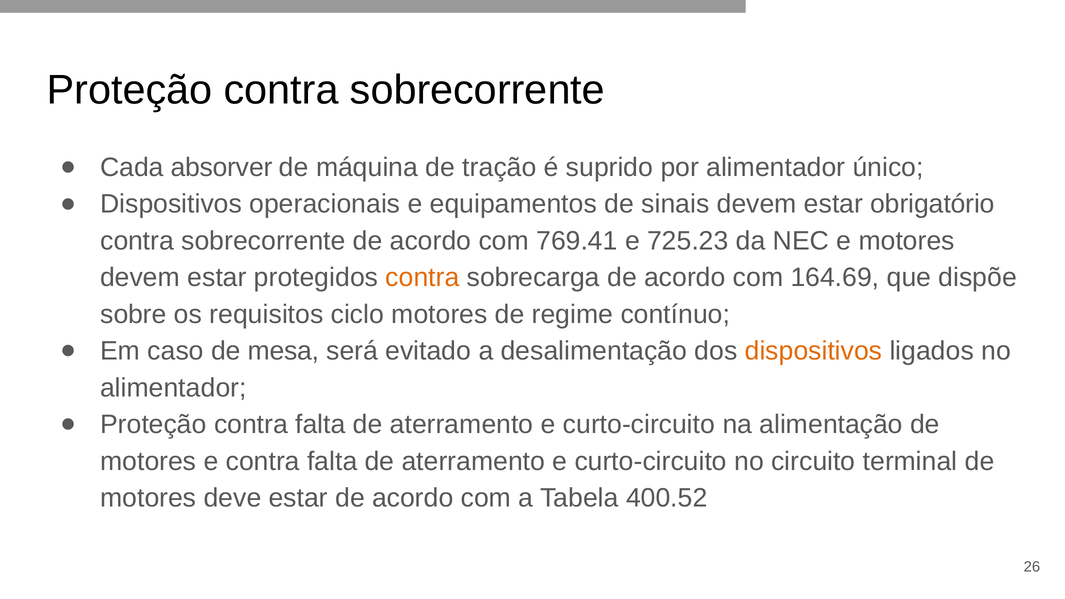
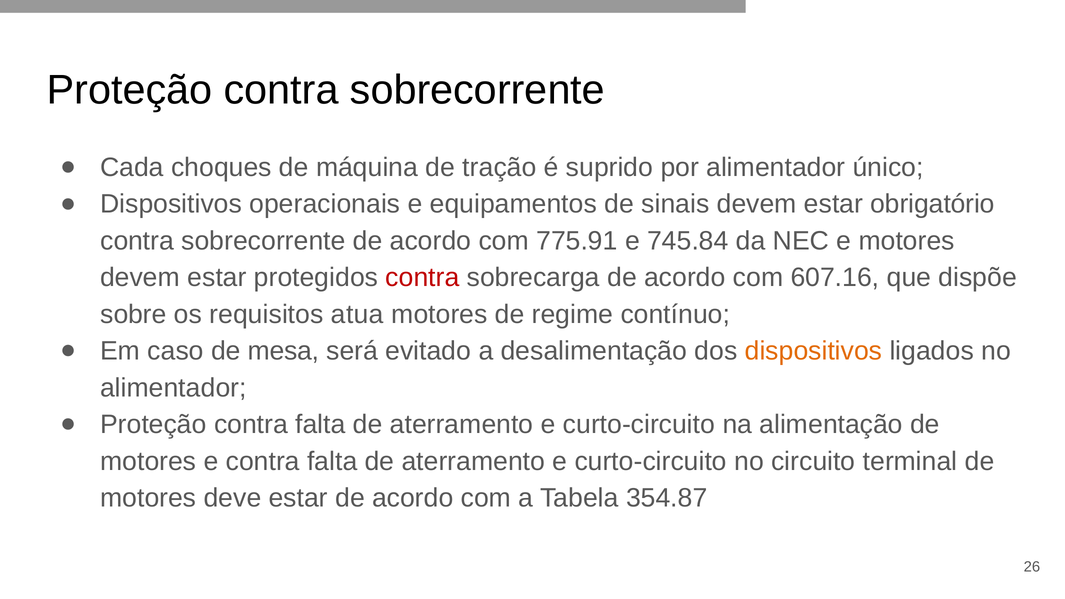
absorver: absorver -> choques (221, 167)
769.41: 769.41 -> 775.91 (577, 241)
725.23: 725.23 -> 745.84 (688, 241)
contra colour: orange -> red (422, 278)
164.69: 164.69 -> 607.16 (835, 278)
ciclo: ciclo -> atua (357, 314)
400.52: 400.52 -> 354.87 (667, 498)
